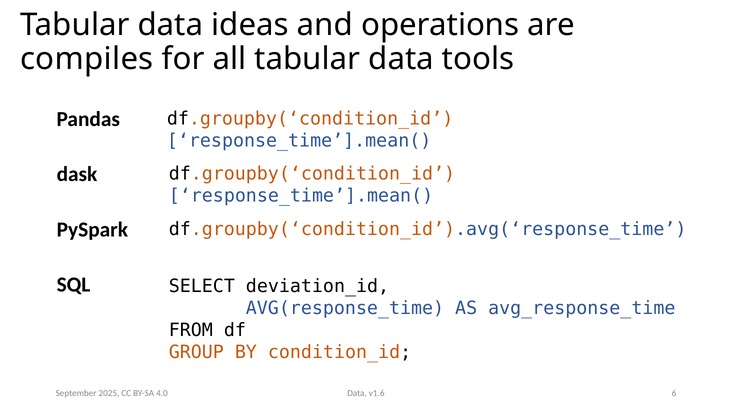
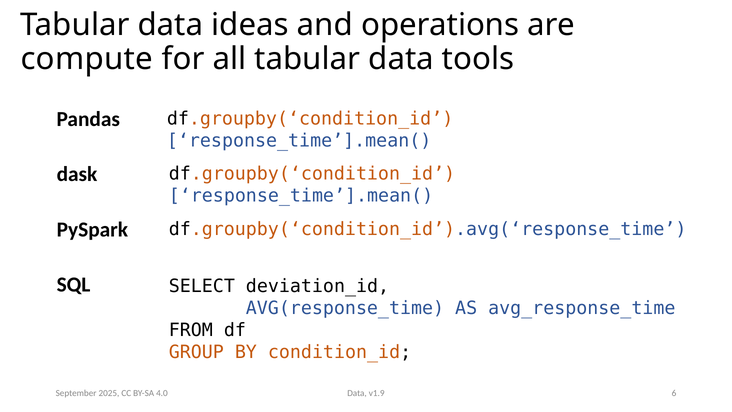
compiles: compiles -> compute (87, 59)
v1.6: v1.6 -> v1.9 (377, 393)
